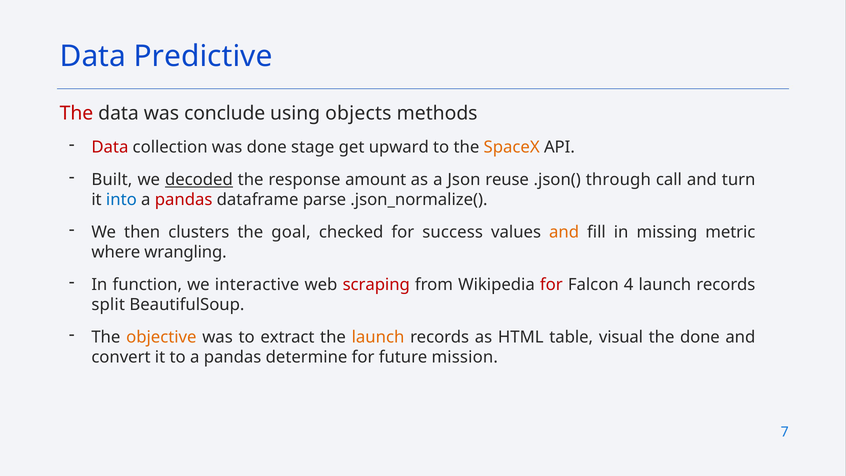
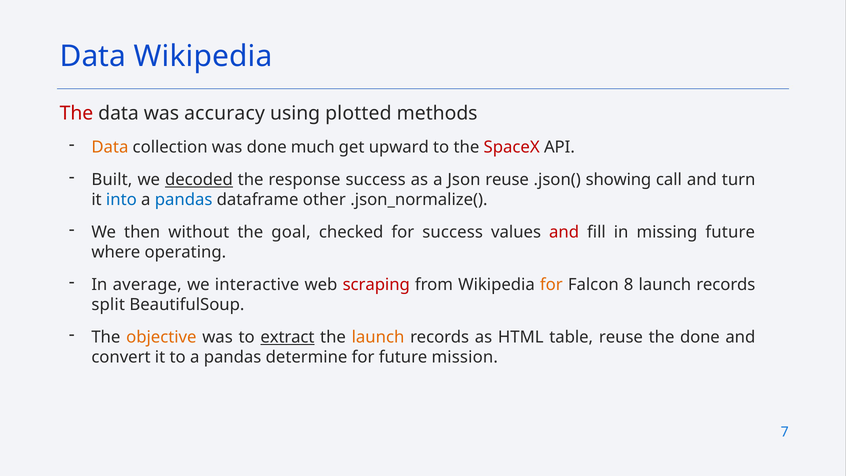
Data Predictive: Predictive -> Wikipedia (203, 57)
conclude: conclude -> accuracy (225, 113)
objects: objects -> plotted (358, 113)
Data colour: red -> orange (110, 147)
stage: stage -> much (313, 147)
SpaceX colour: orange -> red (512, 147)
response amount: amount -> success (376, 180)
through: through -> showing (618, 180)
pandas colour: red -> blue (184, 200)
parse: parse -> other (324, 200)
clusters: clusters -> without (199, 232)
and colour: orange -> red (564, 232)
missing metric: metric -> future (730, 232)
wrangling: wrangling -> operating (185, 252)
function: function -> average (147, 285)
for colour: red -> orange (551, 285)
4: 4 -> 8 (629, 285)
extract underline: none -> present (287, 337)
table visual: visual -> reuse (621, 337)
